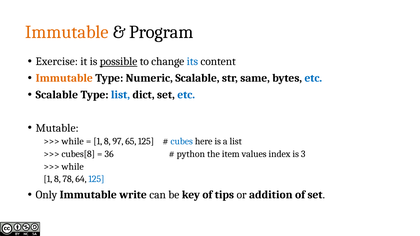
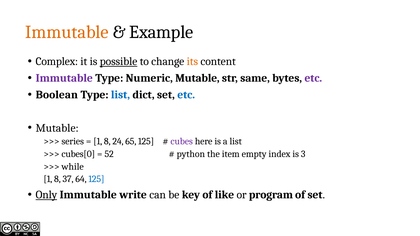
Program: Program -> Example (161, 32)
Exercise: Exercise -> Complex (57, 61)
its colour: blue -> orange (192, 61)
Immutable colour: orange -> purple (64, 78)
Numeric Scalable: Scalable -> Mutable (197, 78)
etc colour: blue -> purple (313, 78)
Scalable: Scalable -> Boolean (57, 95)
while: while -> series (73, 142)
97: 97 -> 24 (118, 142)
cubes colour: blue -> purple (182, 142)
cubes[8: cubes[8 -> cubes[0 (78, 154)
36: 36 -> 52 (109, 154)
values: values -> empty (254, 154)
78: 78 -> 37 (68, 179)
Only underline: none -> present (46, 195)
tips: tips -> like (224, 195)
addition: addition -> program (271, 195)
